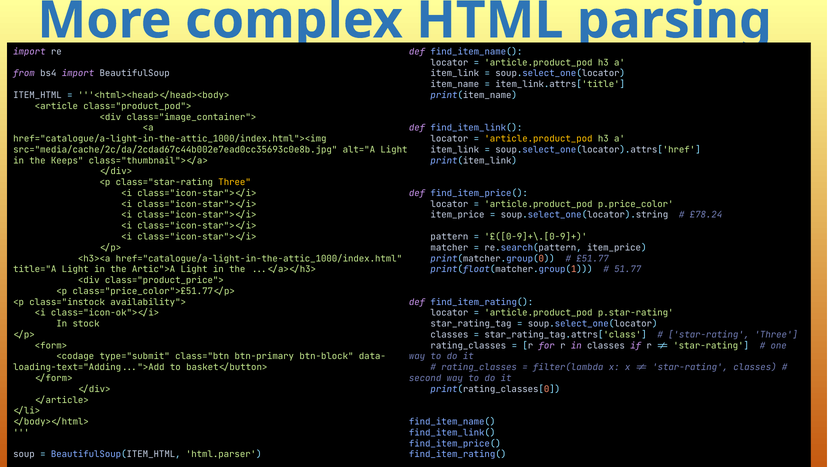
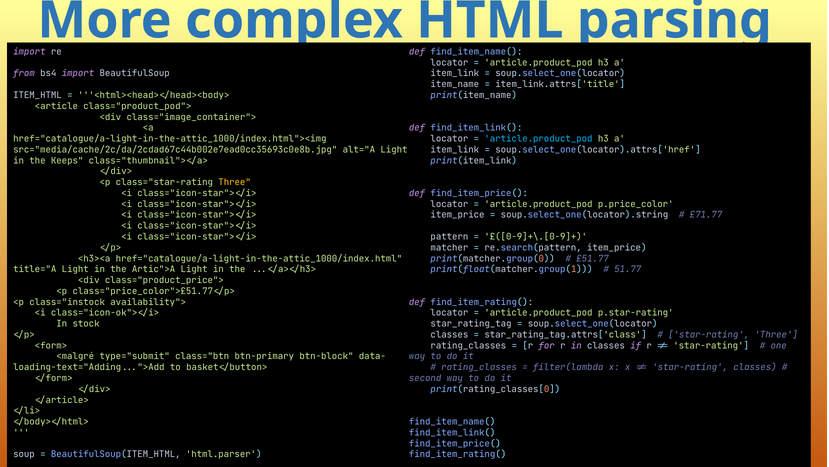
article.product_pod colour: yellow -> light blue (538, 139)
£78.24: £78.24 -> £71.77 (706, 215)
<codage: <codage -> <malgré (75, 356)
